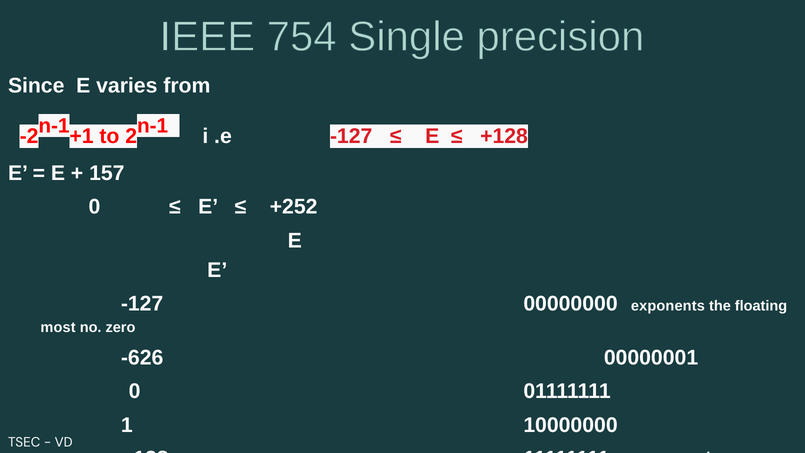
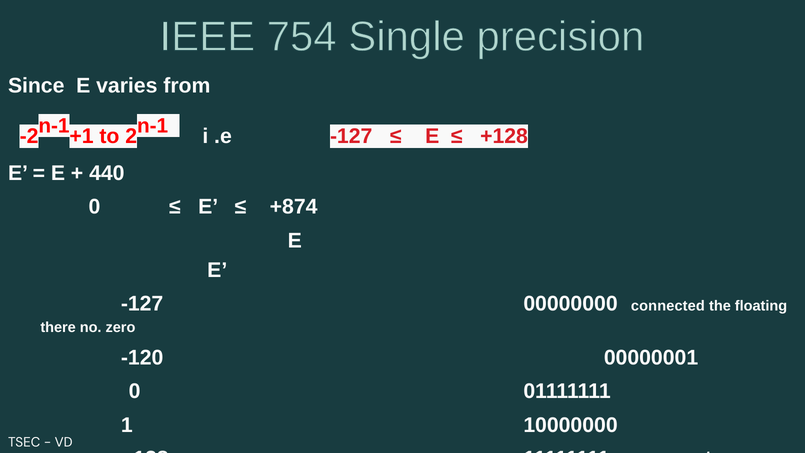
157: 157 -> 440 (107, 173)
+252: +252 -> +874 (294, 207)
exponents: exponents -> connected (668, 306)
most: most -> there (58, 327)
-626: -626 -> -120 (142, 357)
